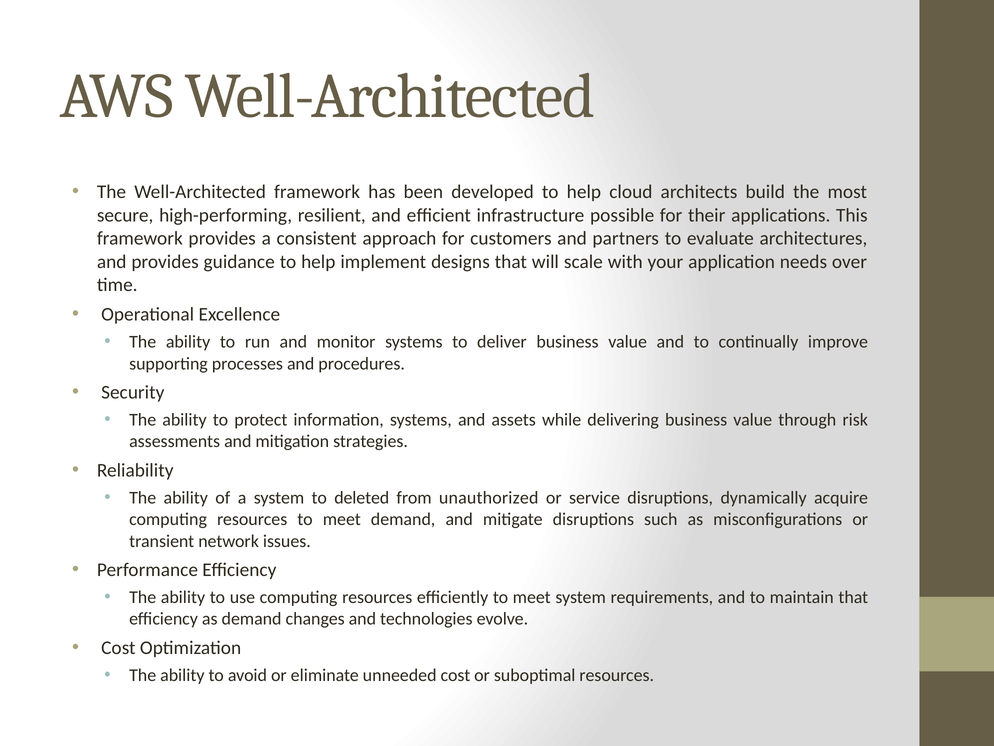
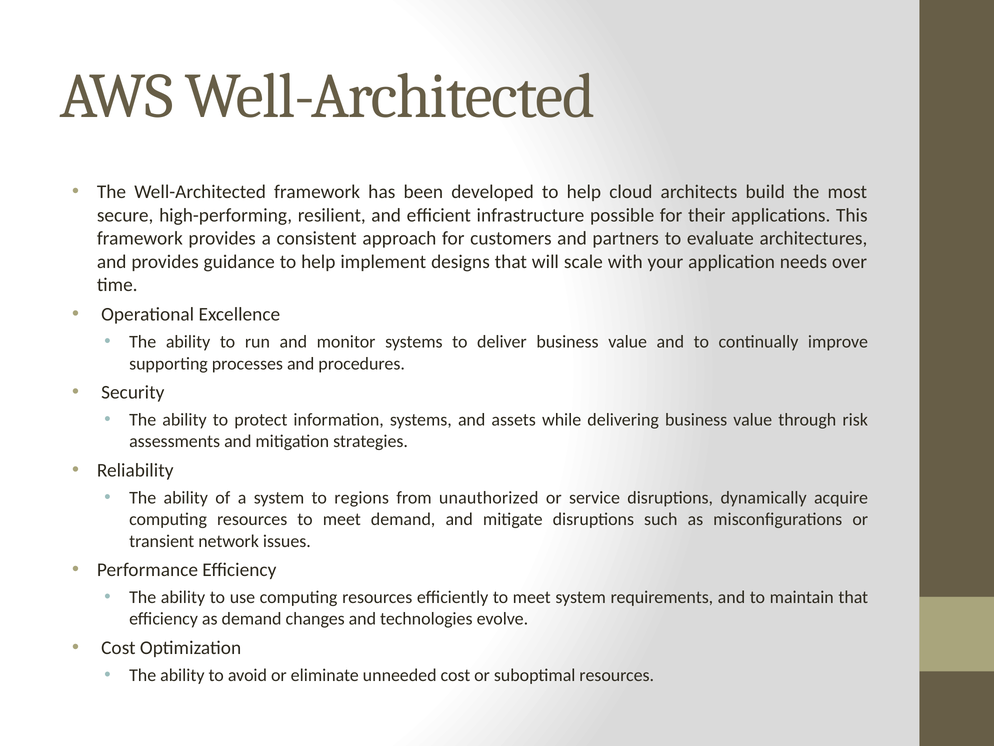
deleted: deleted -> regions (362, 498)
